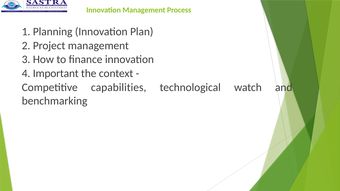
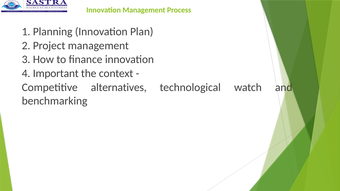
capabilities: capabilities -> alternatives (119, 87)
